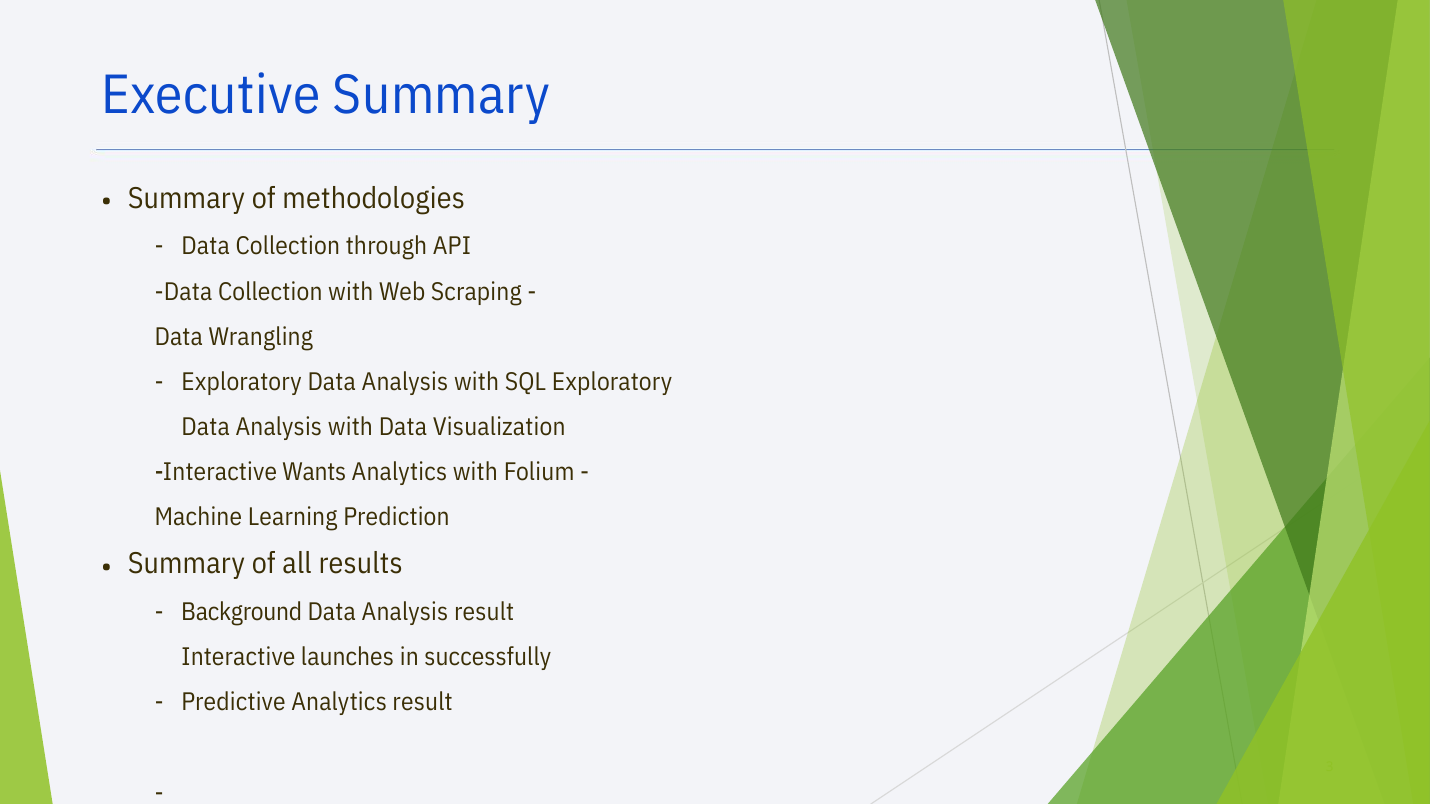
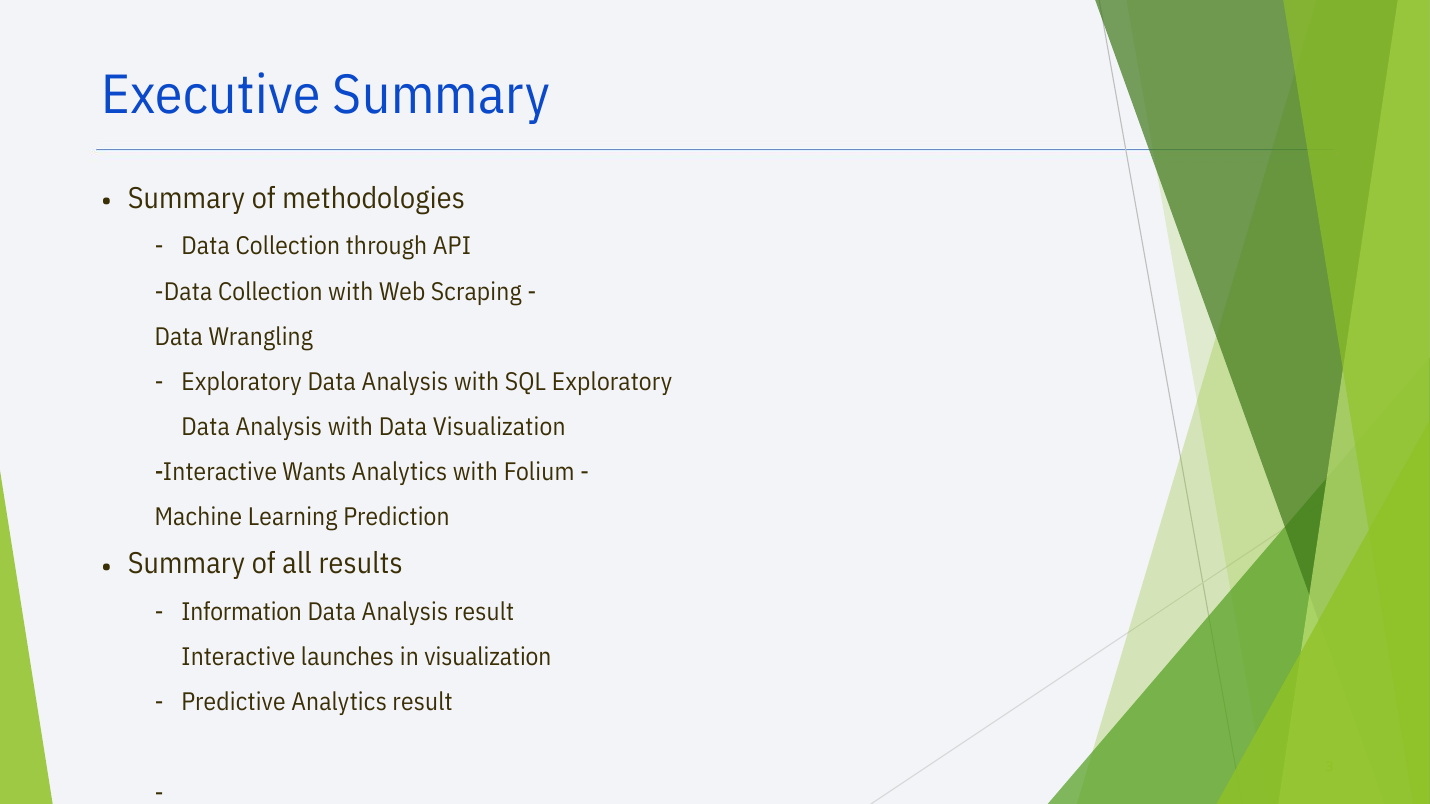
Background: Background -> Information (242, 612)
in successfully: successfully -> visualization (488, 658)
